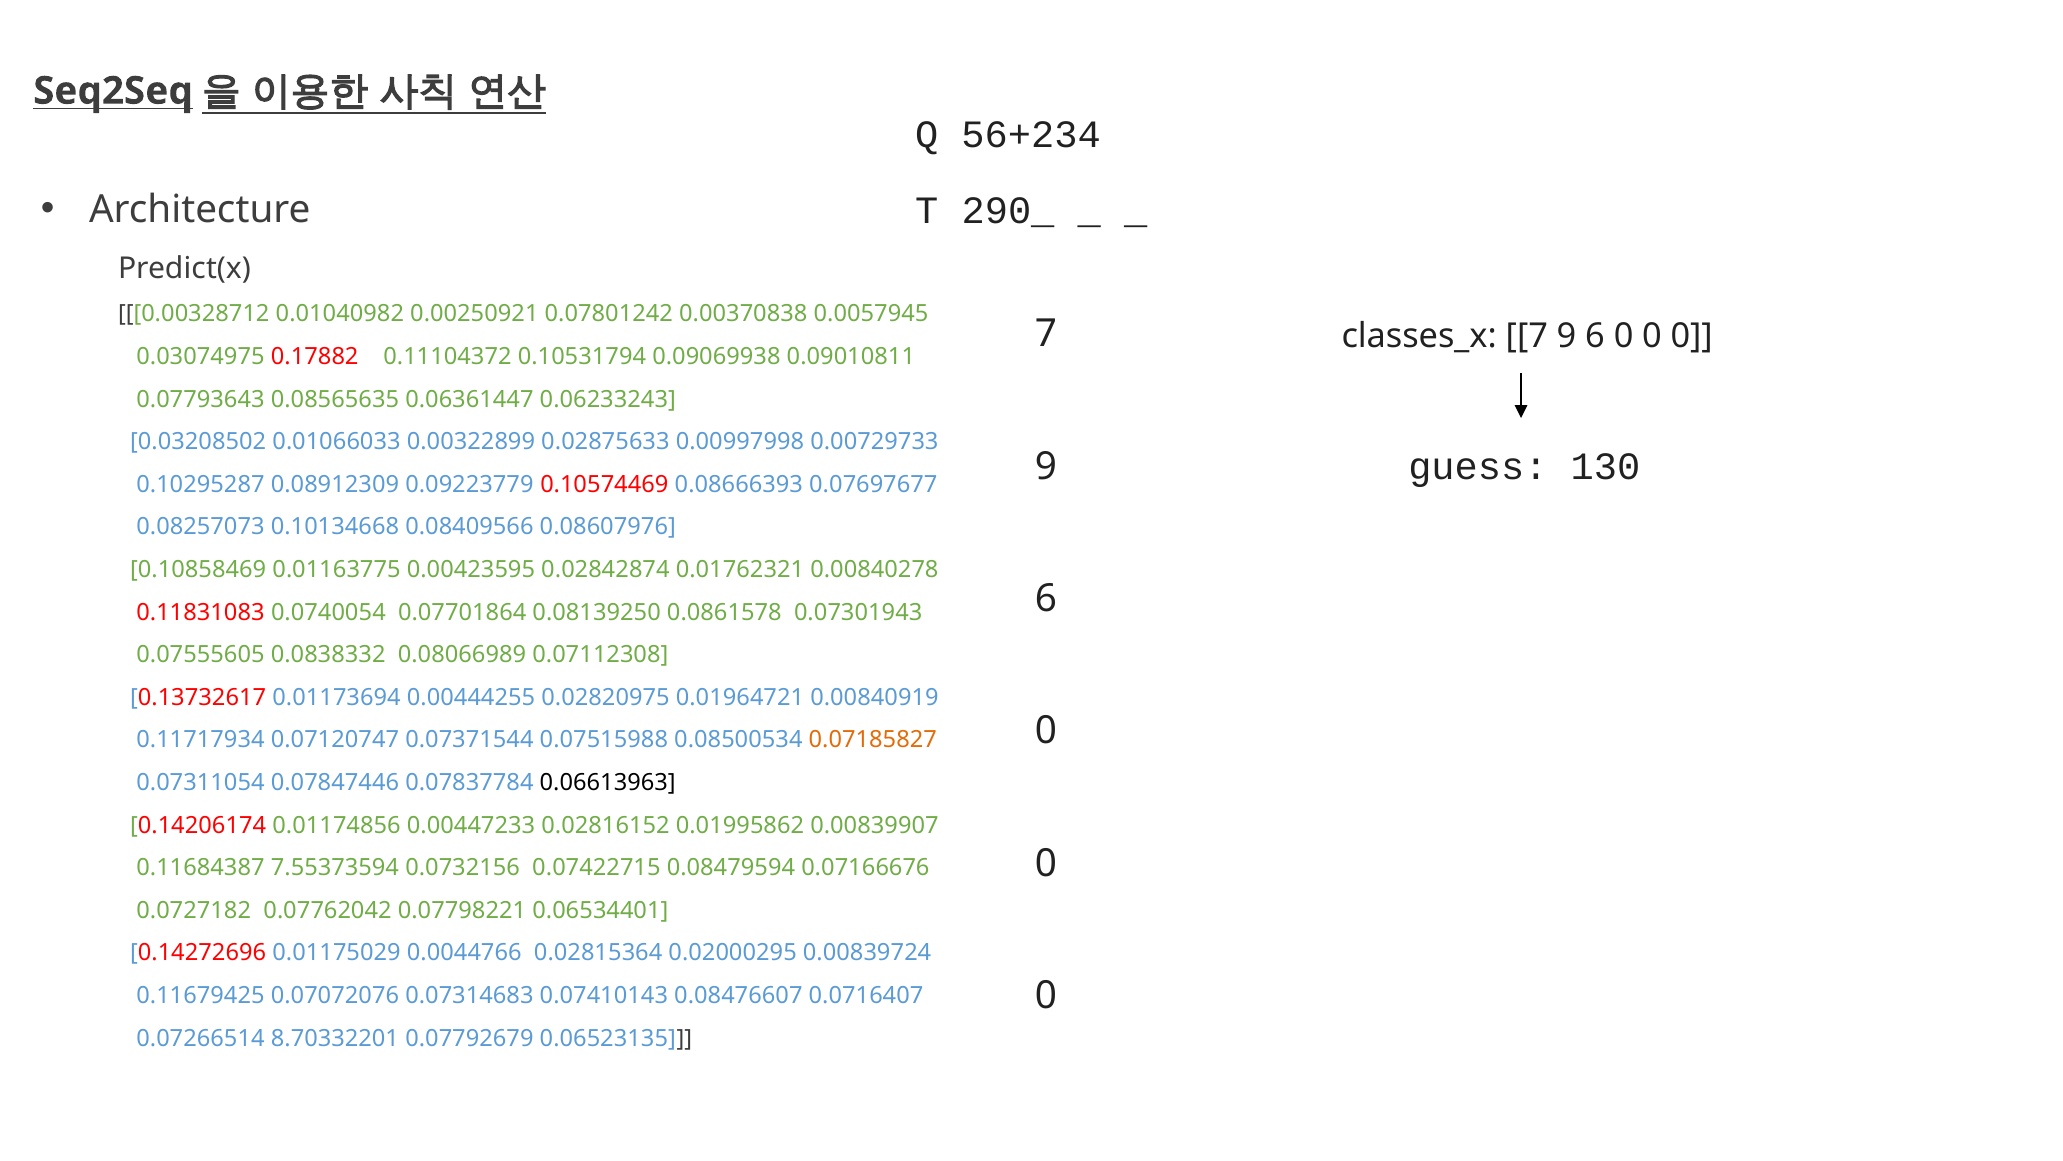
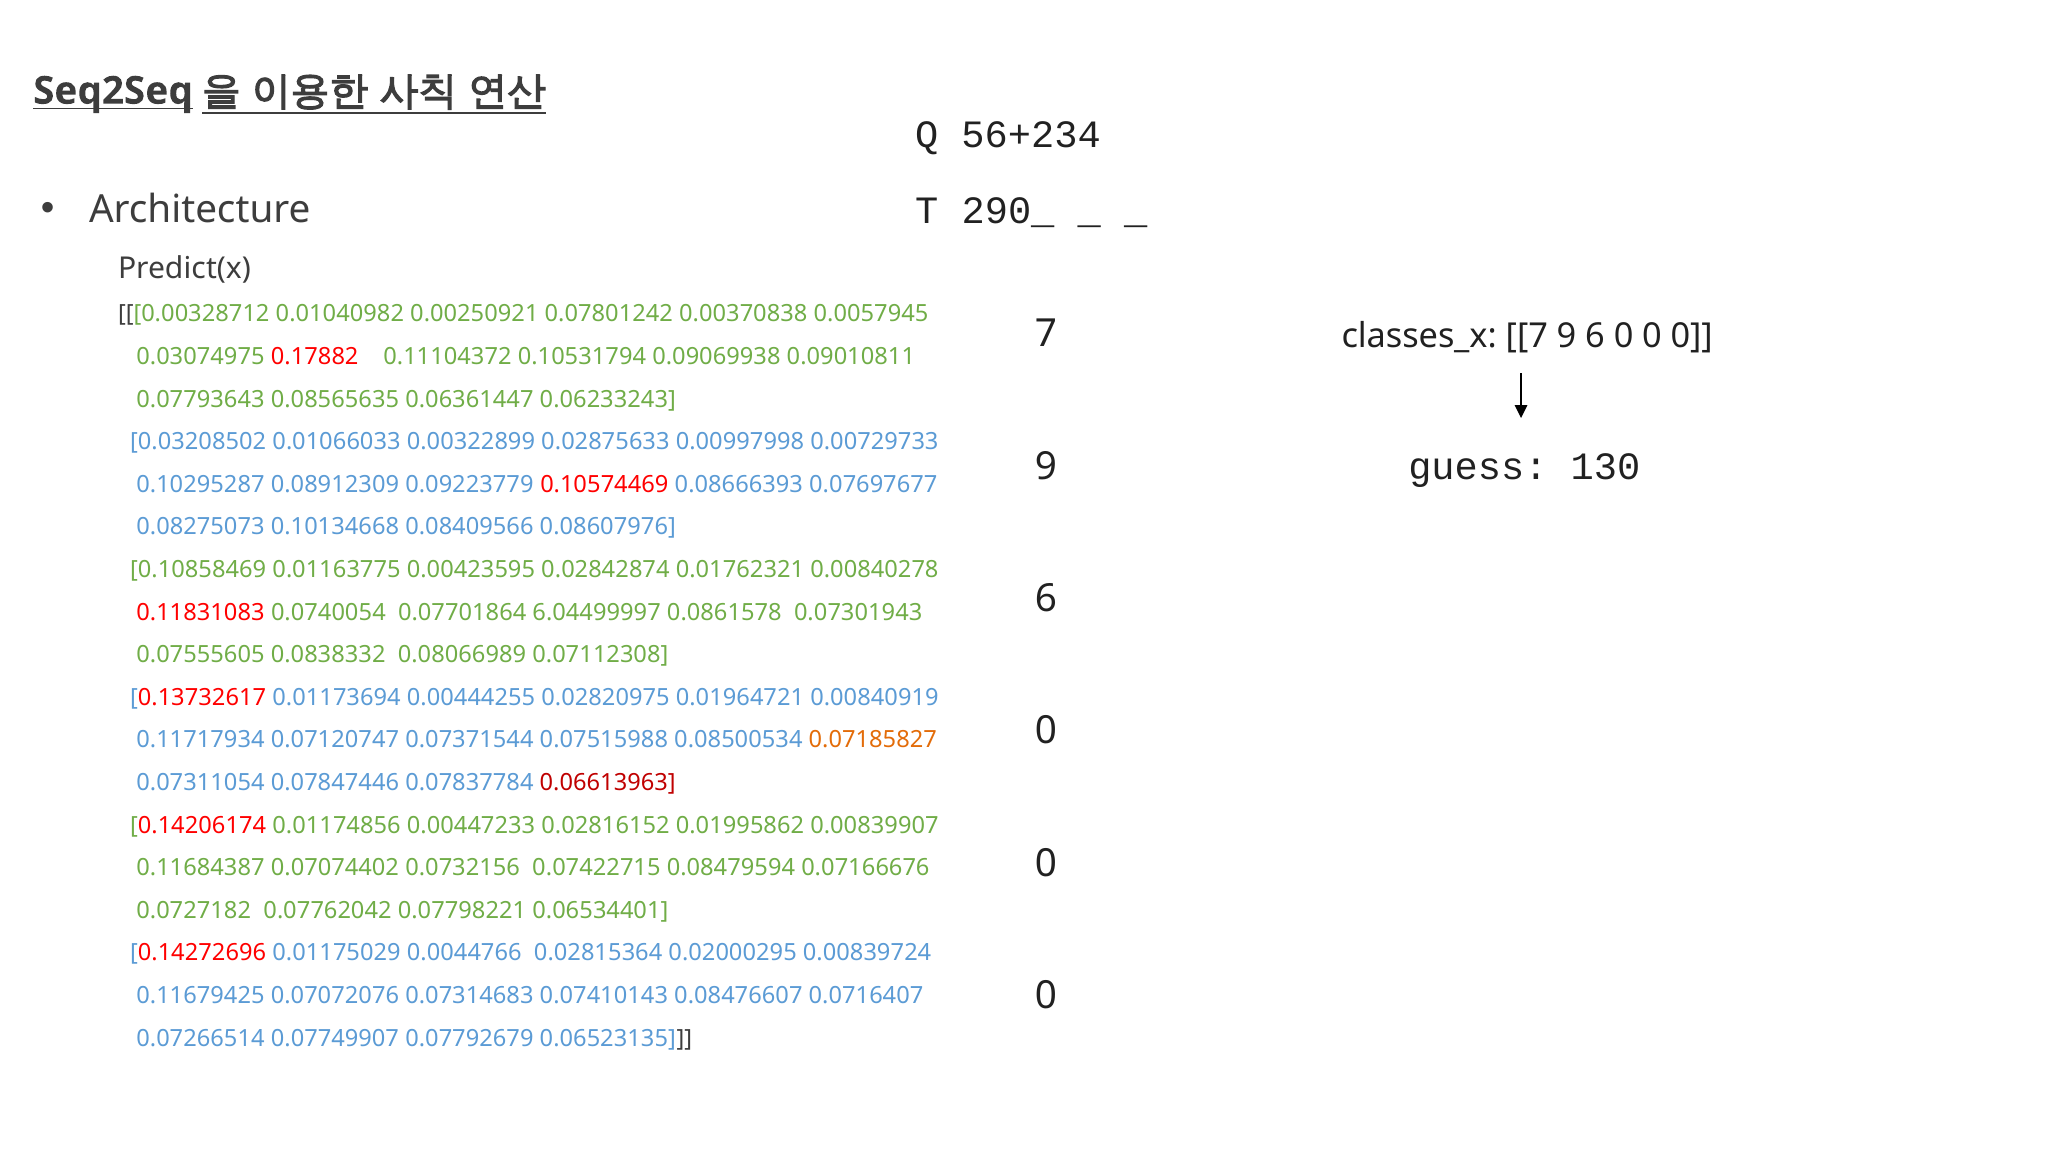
0.08257073: 0.08257073 -> 0.08275073 (201, 527)
0.08139250: 0.08139250 -> 6.04499997 (597, 612)
0.06613963 colour: black -> red (608, 782)
7.55373594: 7.55373594 -> 0.07074402 (335, 867)
8.70332201: 8.70332201 -> 0.07749907 (335, 1038)
